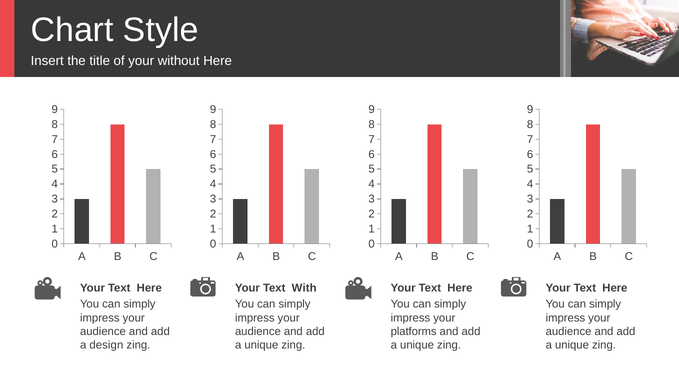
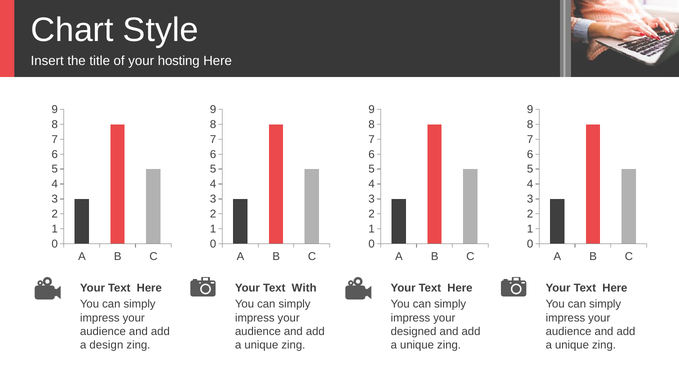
without: without -> hosting (179, 61)
platforms: platforms -> designed (414, 331)
